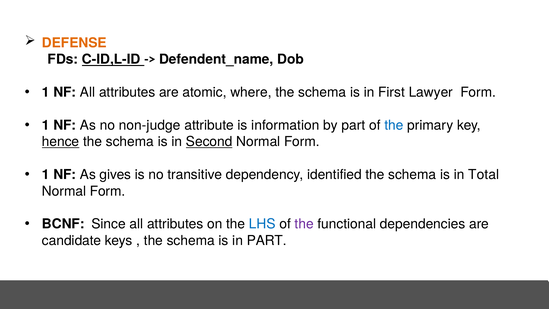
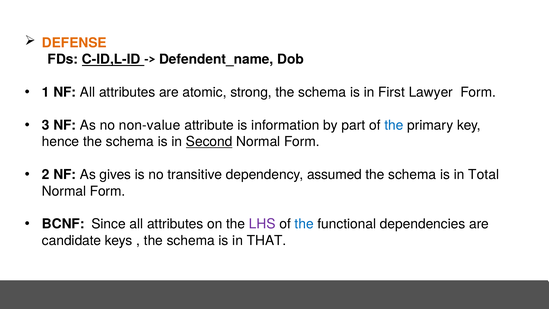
where: where -> strong (251, 92)
1: 1 -> 3 (46, 125)
non-judge: non-judge -> non-value (150, 125)
hence underline: present -> none (61, 142)
1: 1 -> 2 (46, 175)
identified: identified -> assumed (334, 175)
LHS colour: blue -> purple (262, 224)
the colour: purple -> blue (304, 224)
in PART: PART -> THAT (267, 240)
